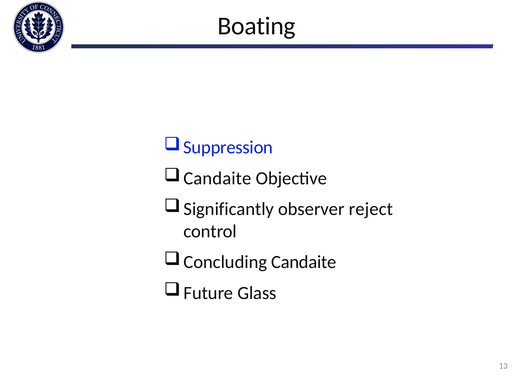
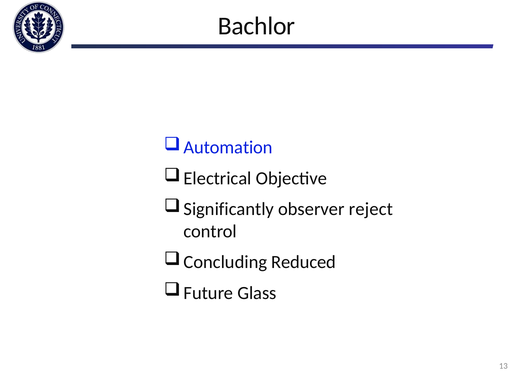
Boating: Boating -> Bachlor (257, 26)
Suppression: Suppression -> Automation (228, 147)
Candaite: Candaite -> Electrical (218, 178)
Concluding Candaite: Candaite -> Reduced (304, 262)
